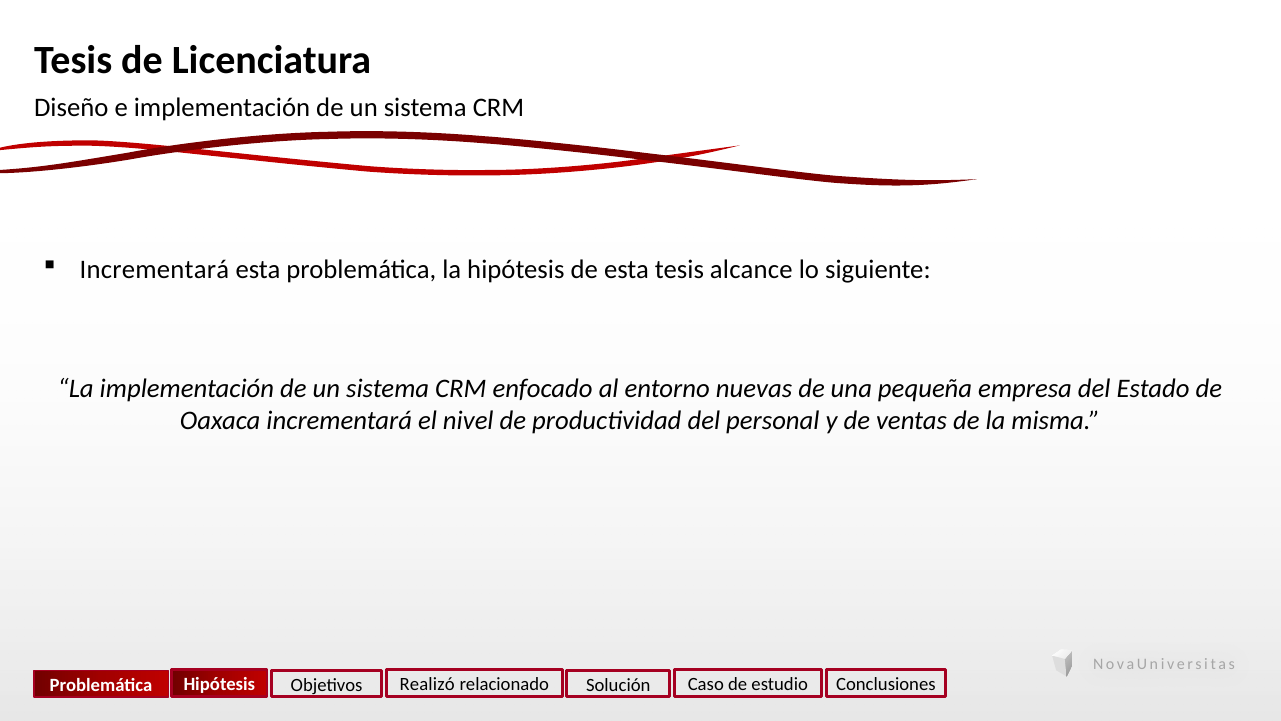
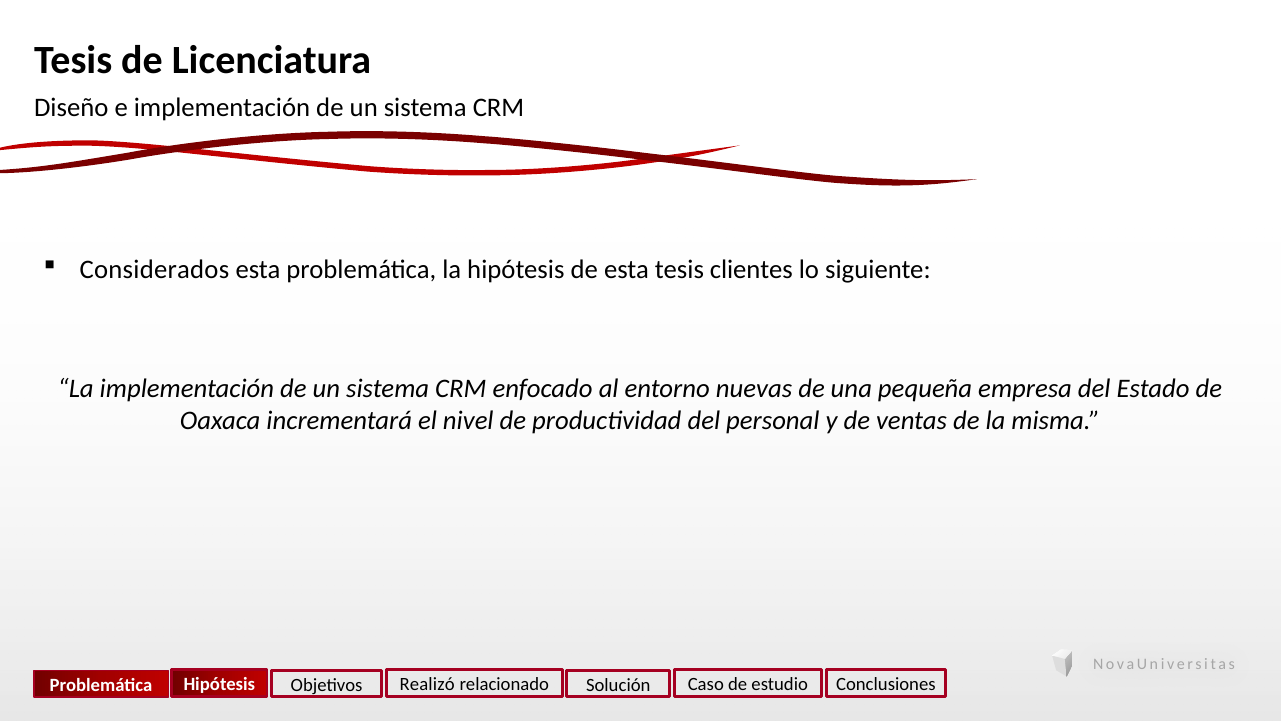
Incrementará: Incrementará -> Considerados (154, 270)
alcance: alcance -> clientes (751, 270)
